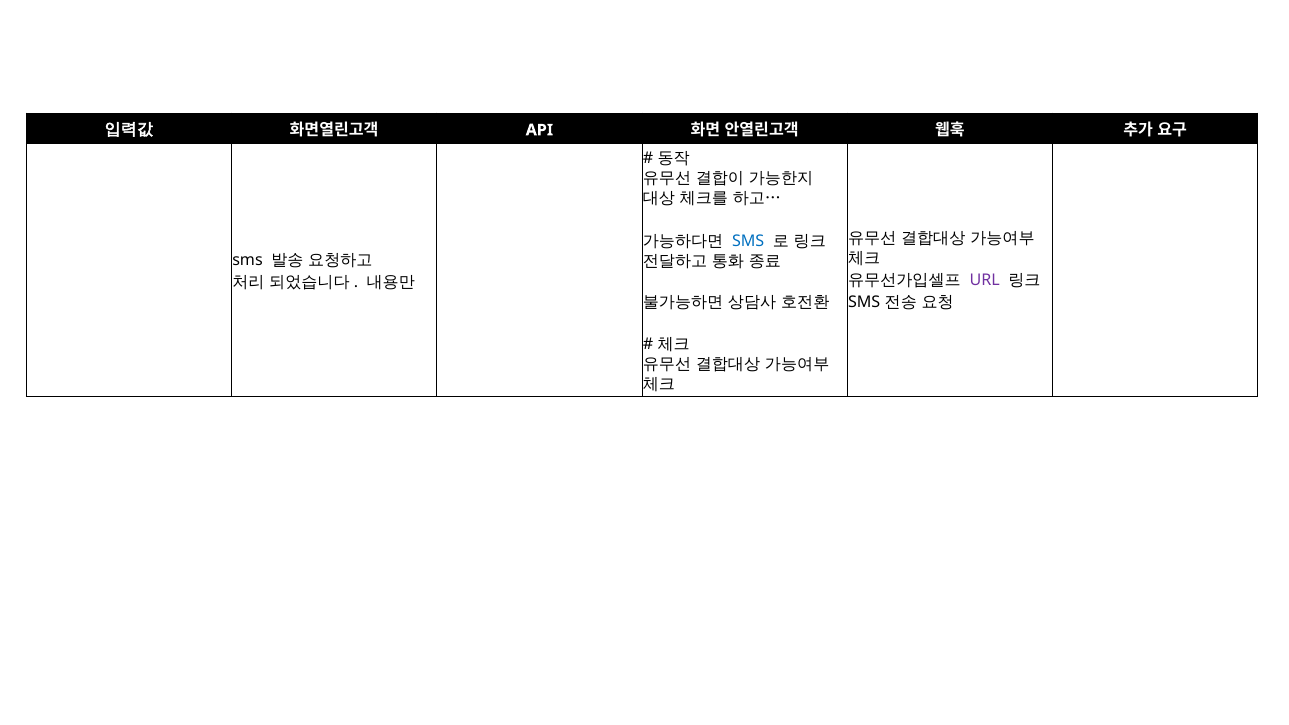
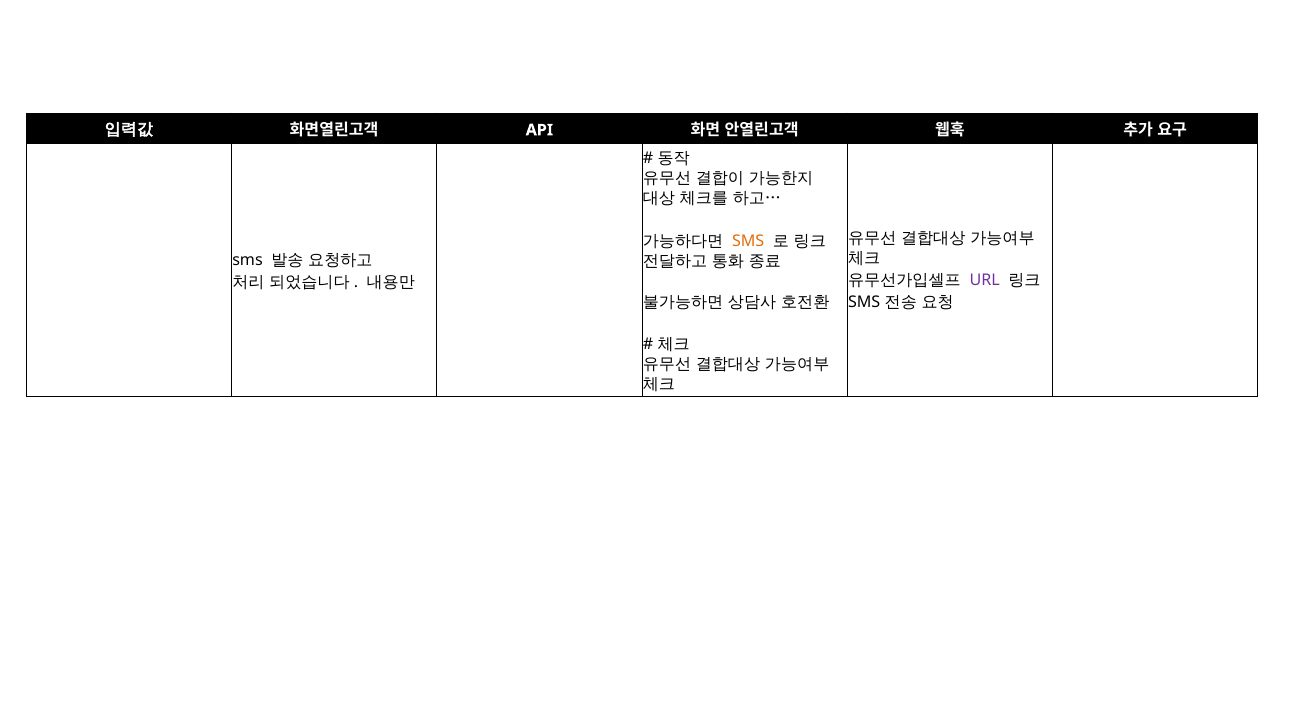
SMS colour: blue -> orange (748, 241)
